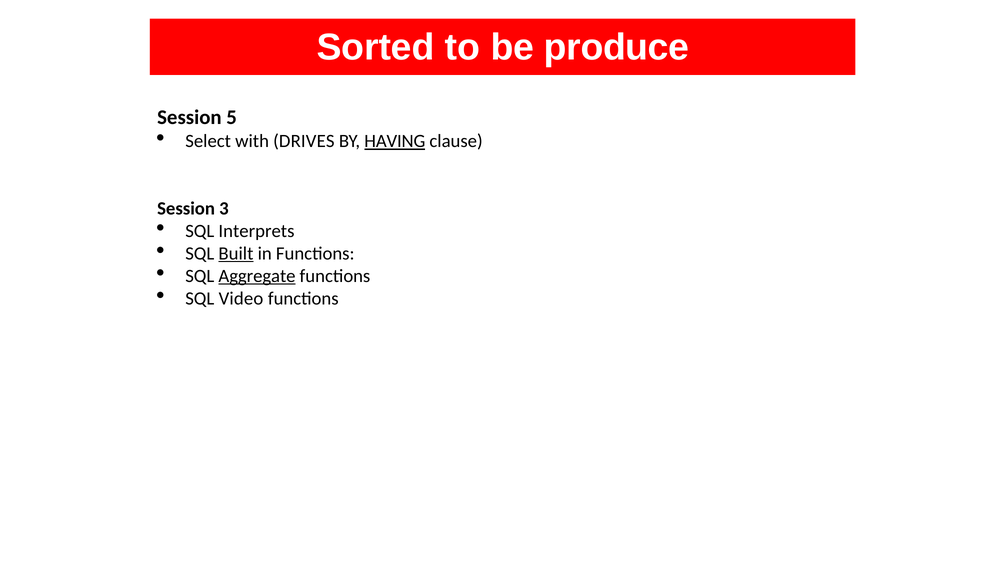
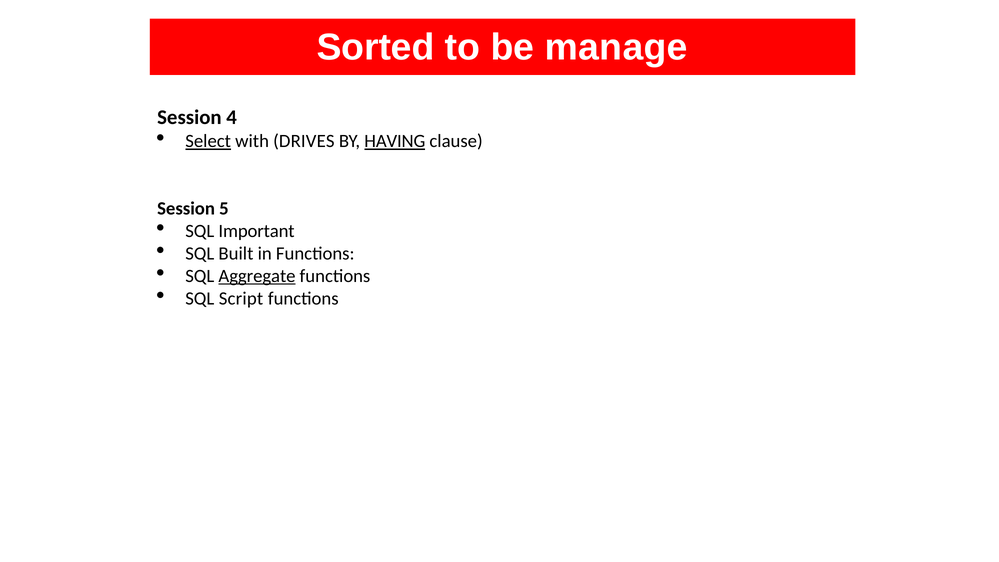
produce: produce -> manage (616, 48)
5: 5 -> 4 (232, 118)
Select underline: none -> present (208, 141)
3: 3 -> 5 (224, 209)
Interprets: Interprets -> Important (257, 231)
Built underline: present -> none (236, 254)
Video: Video -> Script (241, 299)
